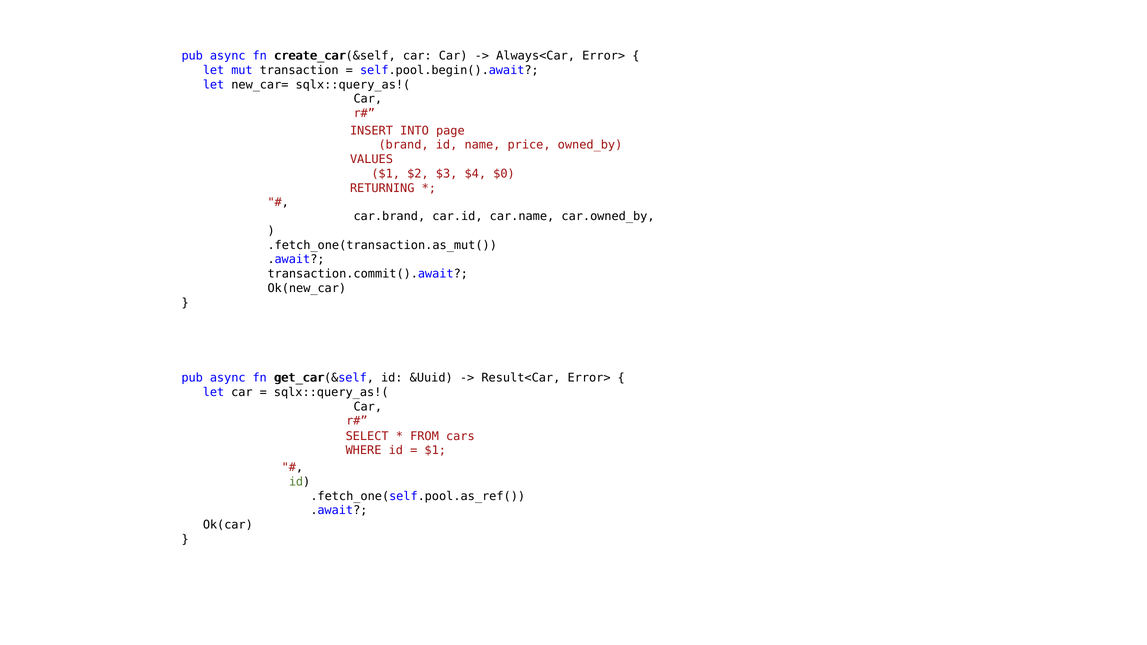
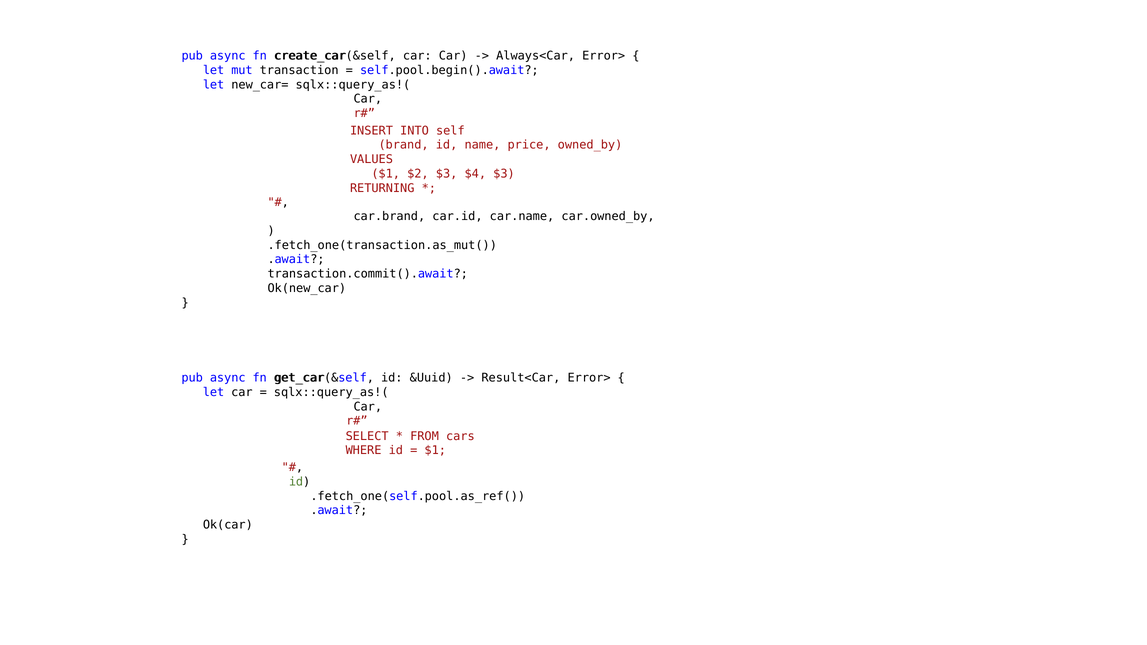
page: page -> self (450, 131)
$4 $0: $0 -> $3 (504, 174)
